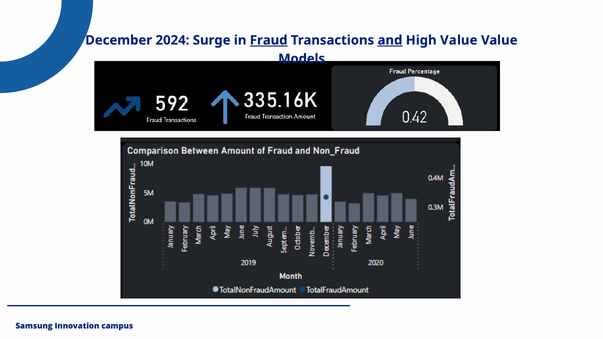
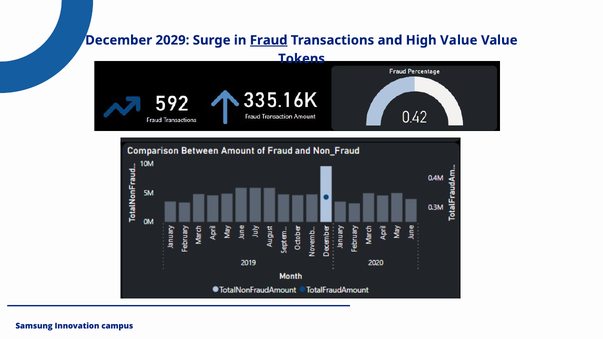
2024: 2024 -> 2029 (172, 40)
and underline: present -> none (390, 40)
Models: Models -> Tokens (302, 59)
